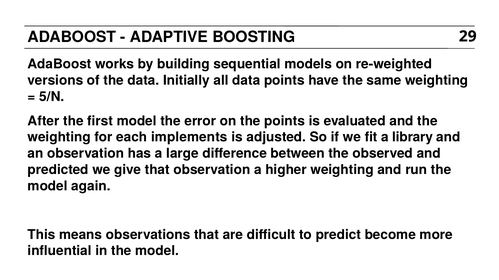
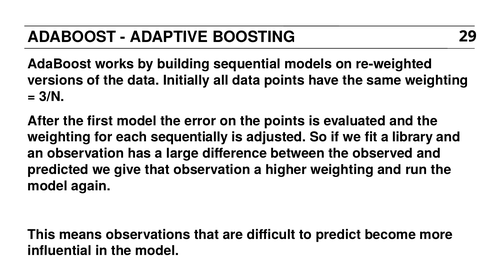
5/N: 5/N -> 3/N (52, 97)
implements: implements -> sequentially (189, 137)
